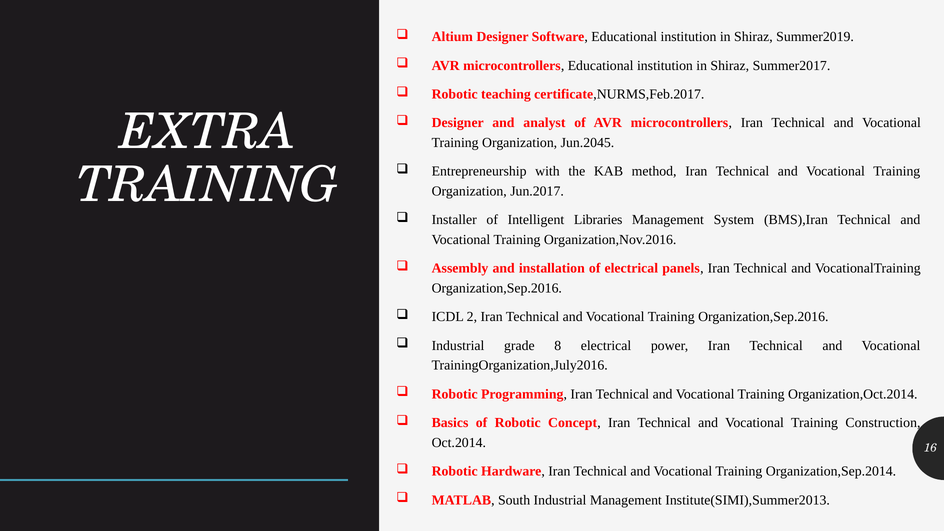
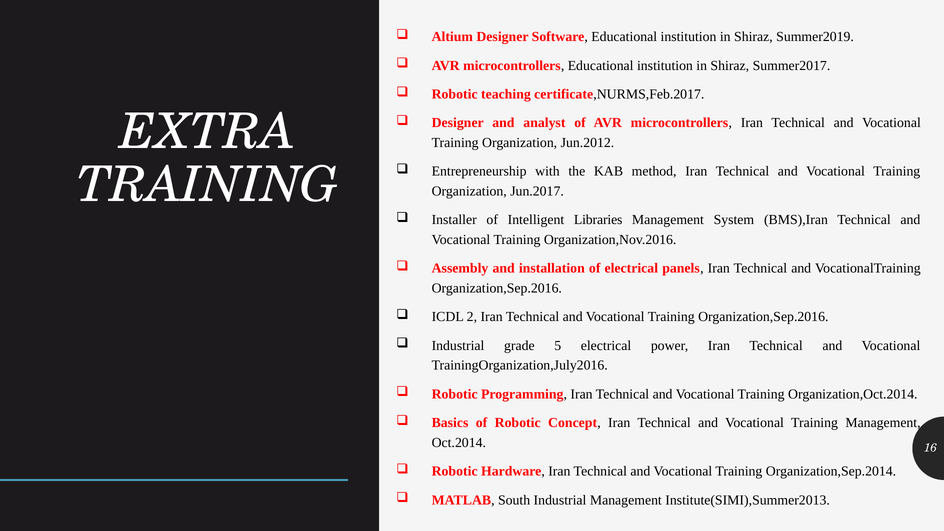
Jun.2045: Jun.2045 -> Jun.2012 (587, 143)
8: 8 -> 5 (558, 346)
Training Construction: Construction -> Management (883, 423)
